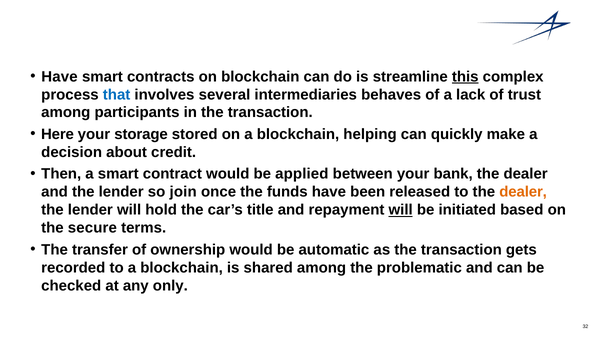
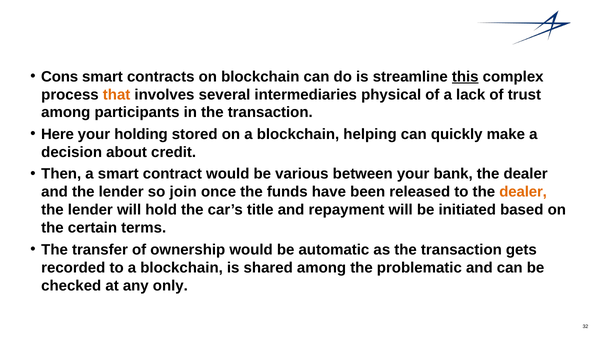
Have: Have -> Cons (60, 77)
that colour: blue -> orange (117, 95)
behaves: behaves -> physical (391, 95)
storage: storage -> holding (141, 134)
applied: applied -> various (302, 174)
will underline: present -> none (401, 210)
secure: secure -> certain (92, 228)
